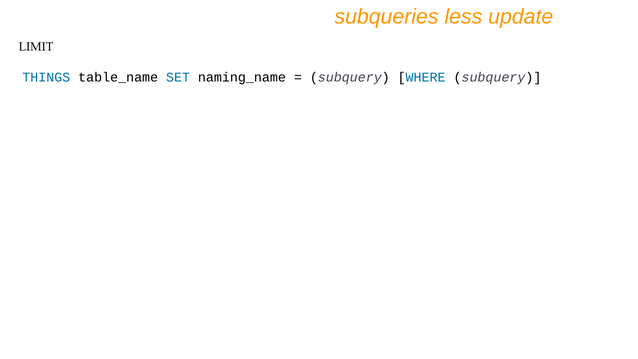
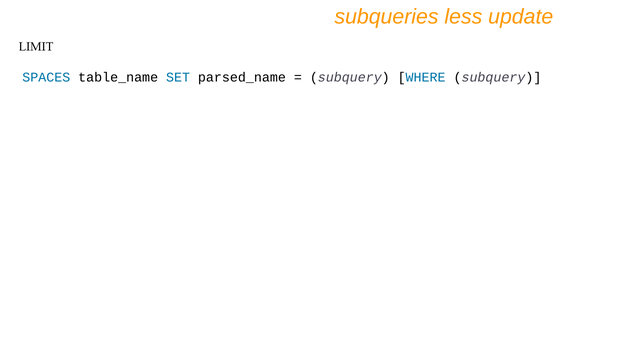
THINGS: THINGS -> SPACES (46, 77)
naming_name: naming_name -> parsed_name (242, 77)
